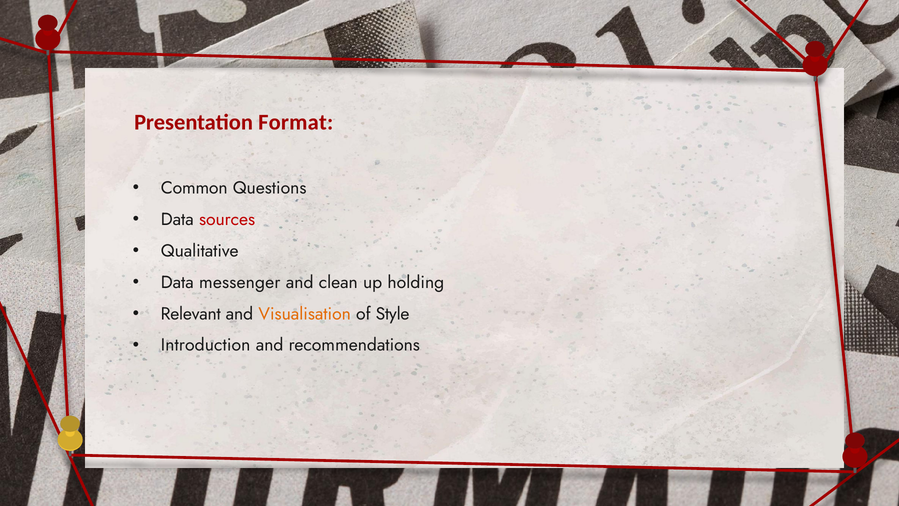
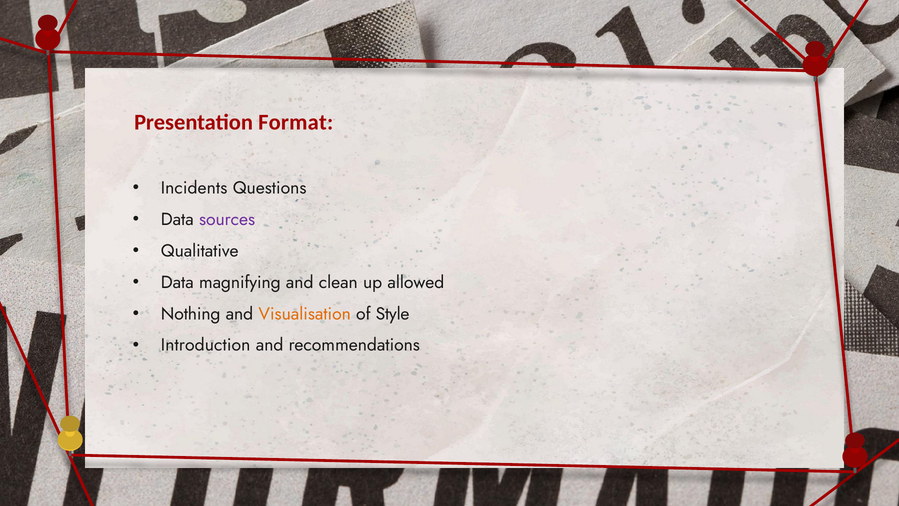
Common: Common -> Incidents (194, 188)
sources colour: red -> purple (227, 219)
messenger: messenger -> magnifying (240, 282)
holding: holding -> allowed (416, 282)
Relevant: Relevant -> Nothing (191, 314)
